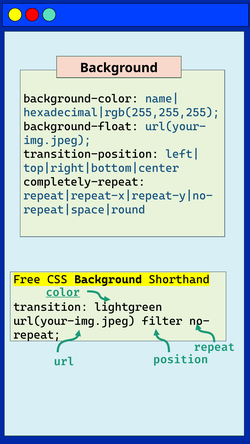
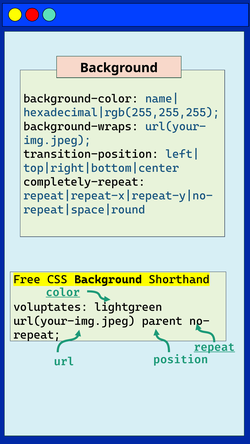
background-float: background-float -> background-wraps (81, 127)
transition: transition -> voluptates (51, 307)
filter: filter -> parent (162, 321)
repeat underline: none -> present (214, 348)
